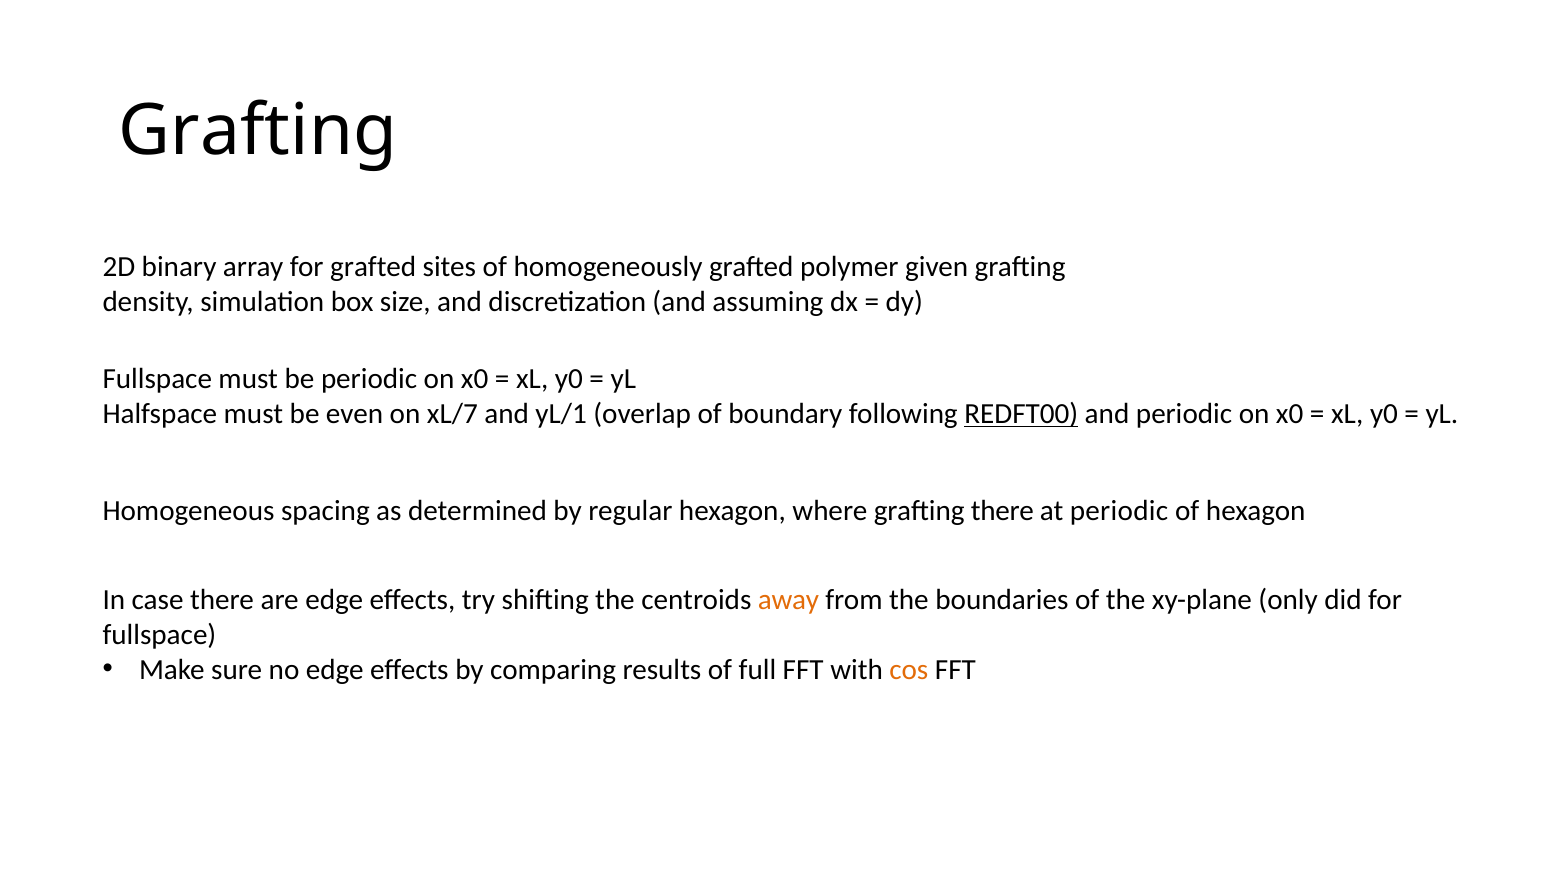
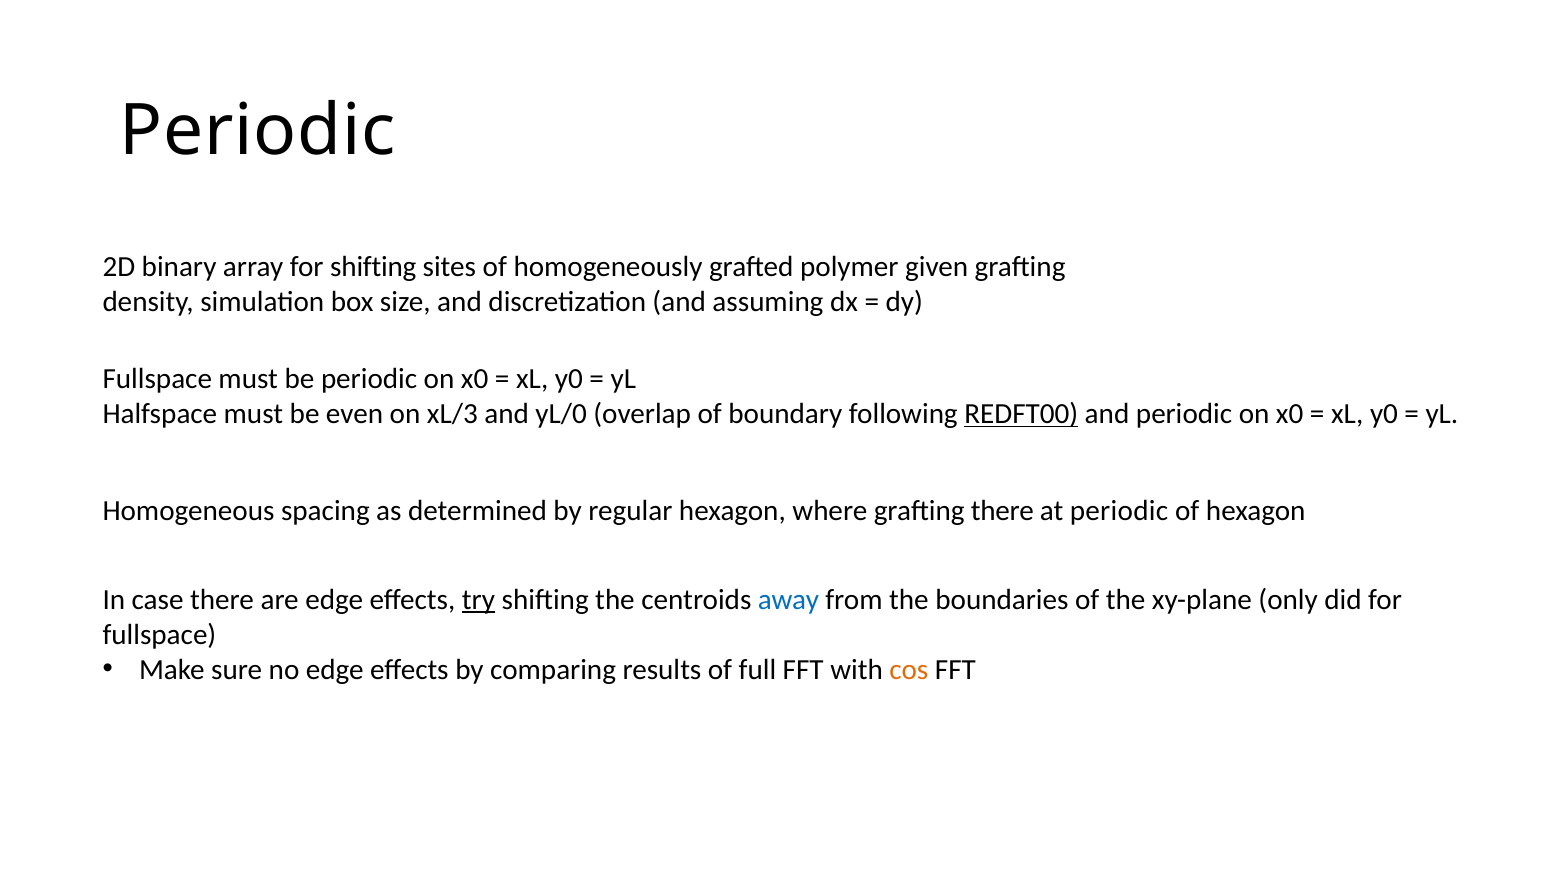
Grafting: Grafting -> Periodic (258, 131)
for grafted: grafted -> shifting (373, 267)
xL/7: xL/7 -> xL/3 (452, 414)
yL/1: yL/1 -> yL/0 (561, 414)
try underline: none -> present (479, 600)
away colour: orange -> blue (788, 600)
